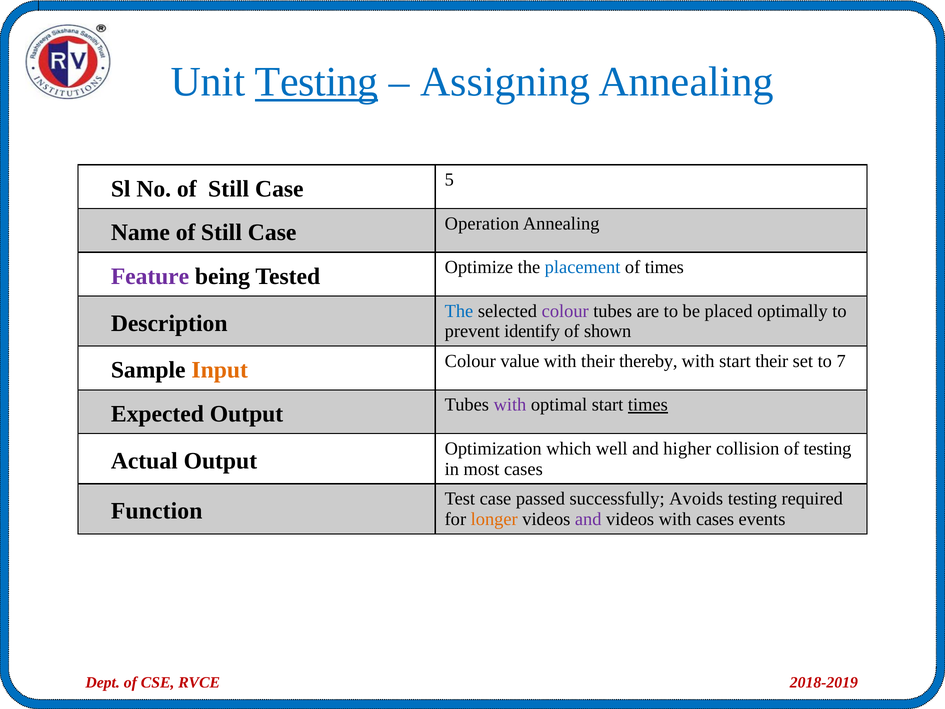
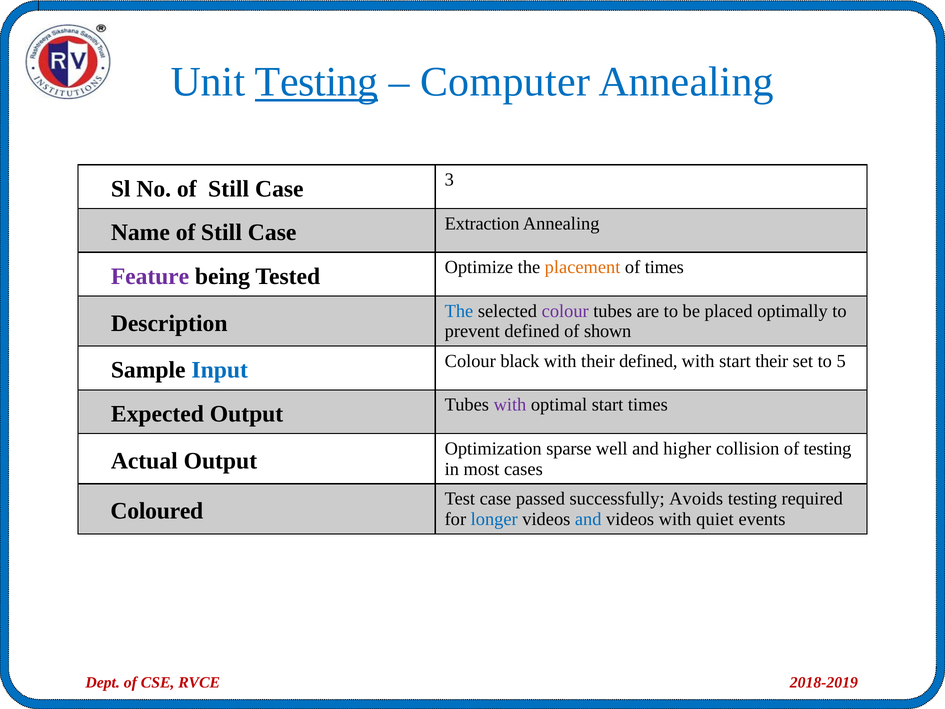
Assigning: Assigning -> Computer (505, 82)
5: 5 -> 3 (449, 180)
Operation: Operation -> Extraction (482, 223)
placement colour: blue -> orange (583, 267)
prevent identify: identify -> defined (532, 331)
Input colour: orange -> blue (220, 370)
value: value -> black (520, 361)
their thereby: thereby -> defined (648, 361)
7: 7 -> 5 (841, 361)
times underline: present -> none (648, 405)
which: which -> sparse (569, 448)
Function: Function -> Coloured (157, 511)
longer colour: orange -> blue (494, 519)
and colour: purple -> blue (588, 519)
with cases: cases -> quiet (715, 519)
